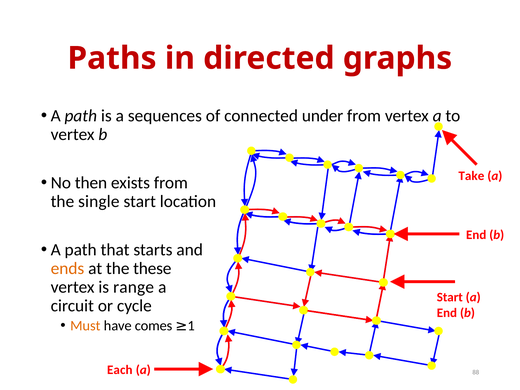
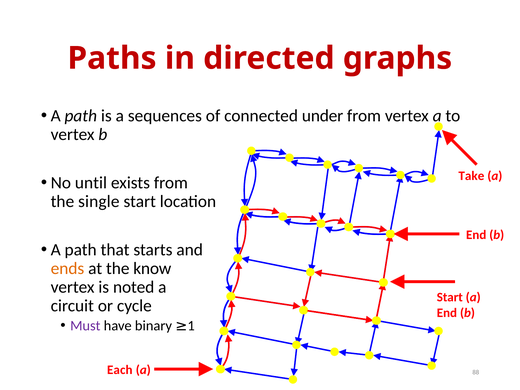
then: then -> until (91, 183)
these: these -> know (152, 268)
range: range -> noted (134, 287)
Must colour: orange -> purple (85, 326)
comes: comes -> binary (153, 326)
